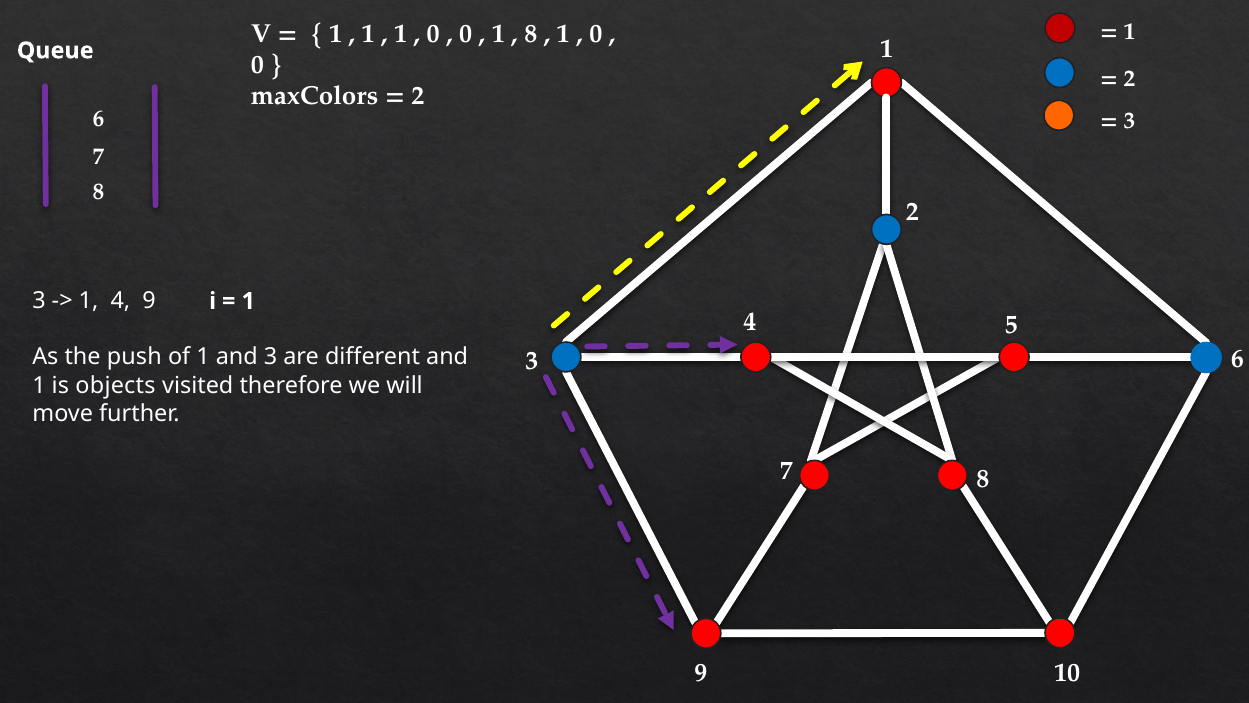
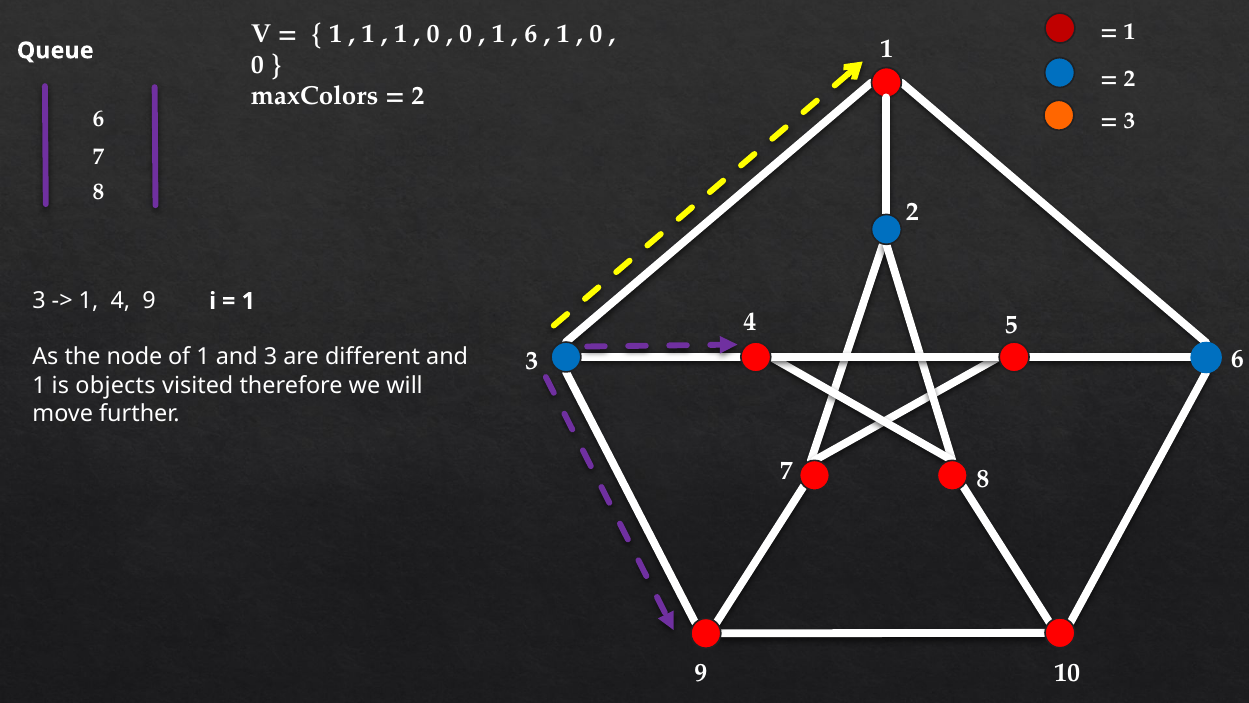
8: 8 -> 6 (531, 34)
push: push -> node (134, 357)
